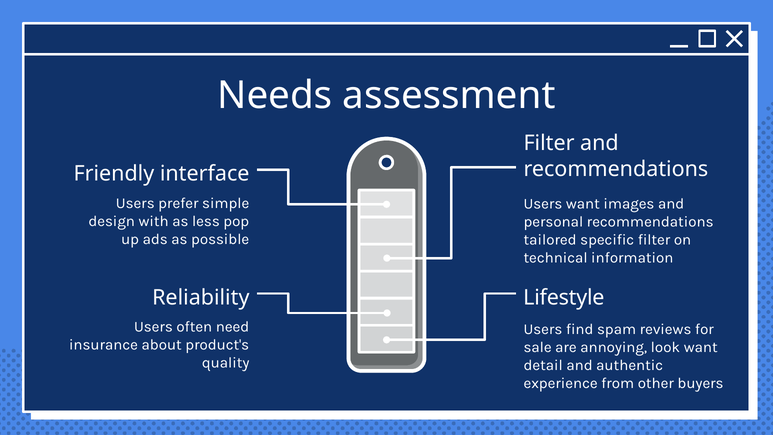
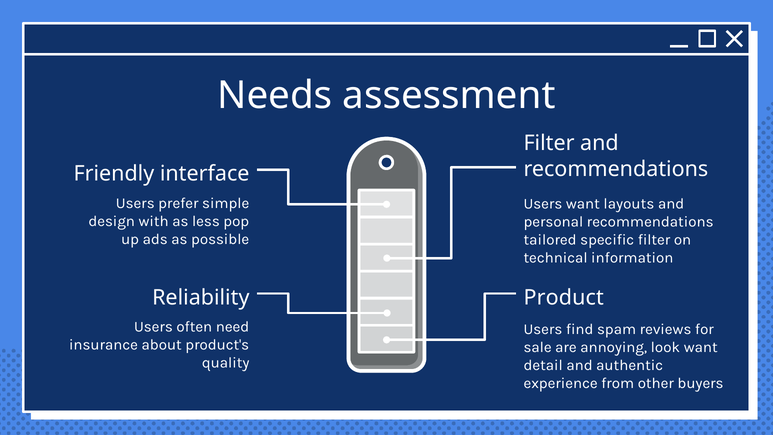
images: images -> layouts (629, 204)
Lifestyle: Lifestyle -> Product (564, 297)
